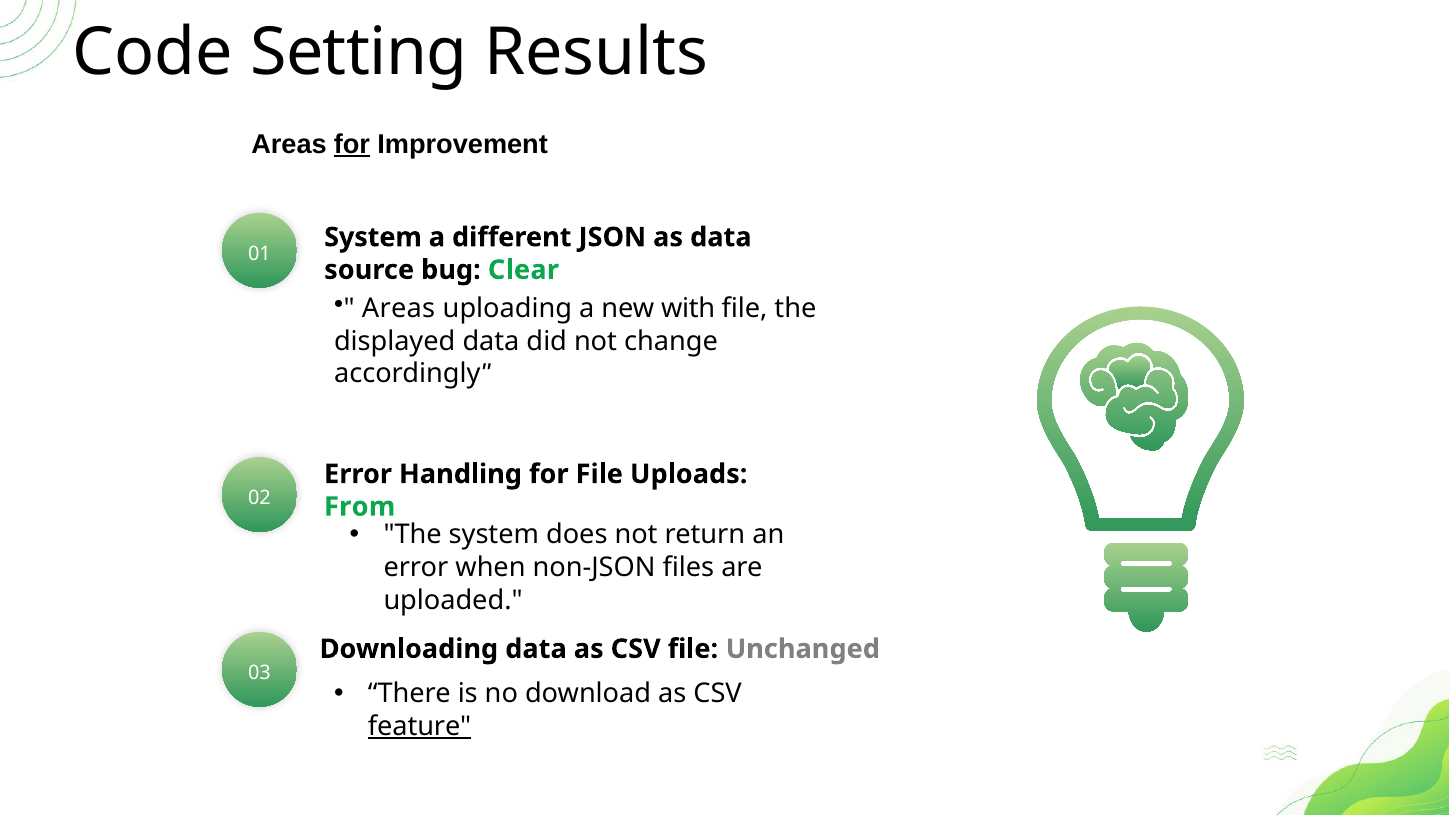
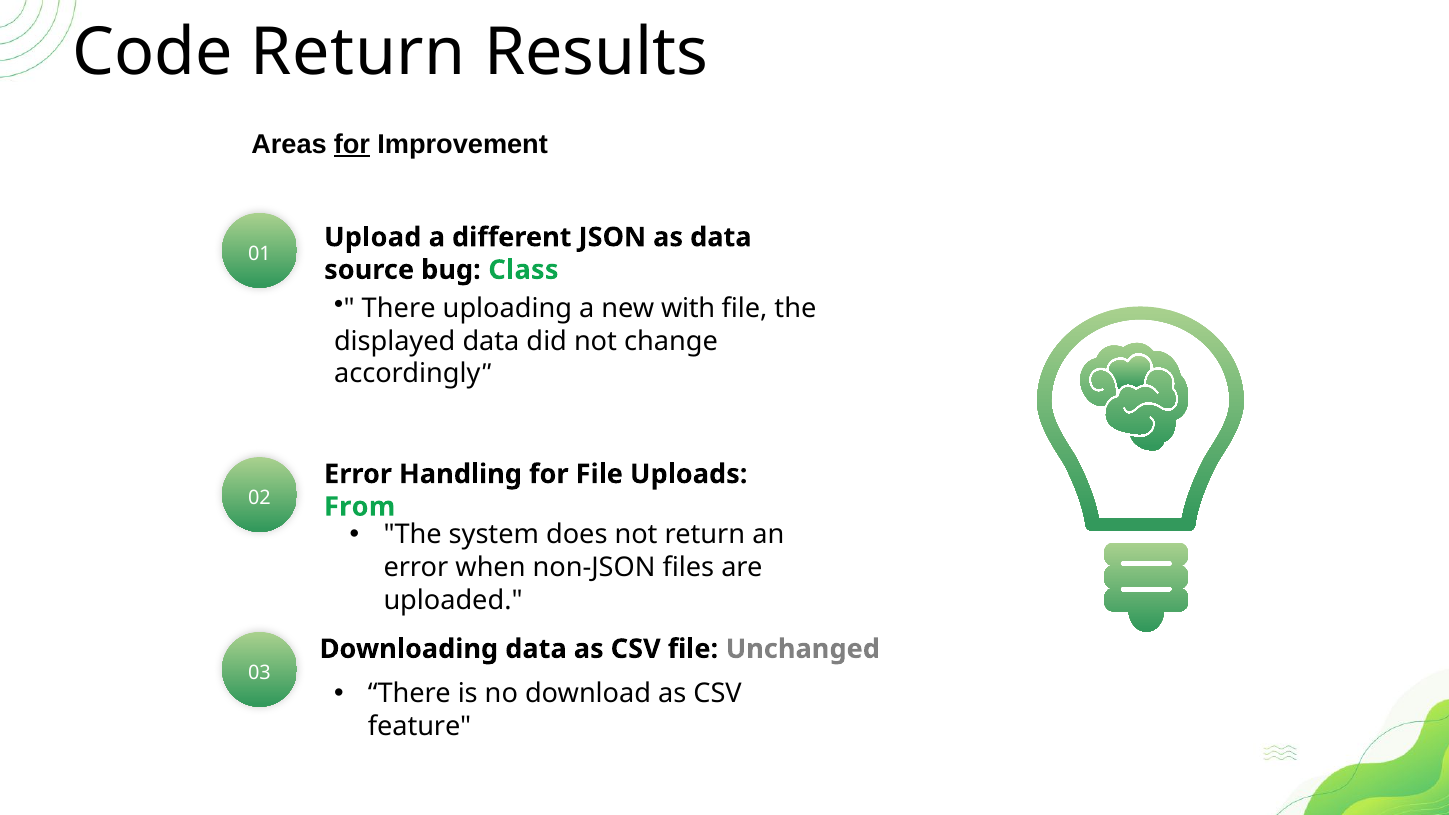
Code Setting: Setting -> Return (358, 52)
System: System -> Upload (373, 237)
Clear: Clear -> Class (523, 270)
Areas: Areas -> There (399, 309)
feature underline: present -> none (420, 726)
